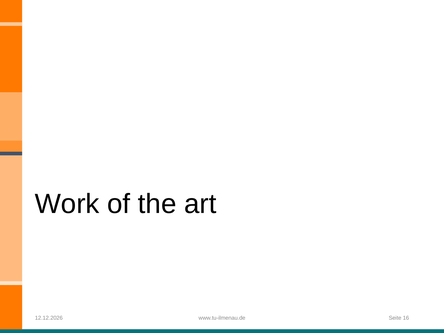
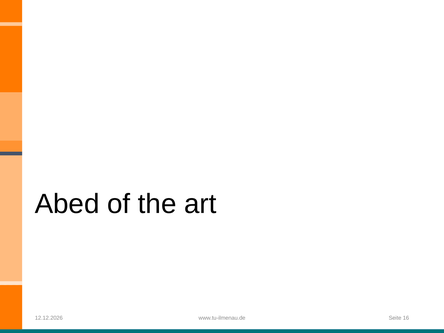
Work: Work -> Abed (67, 204)
